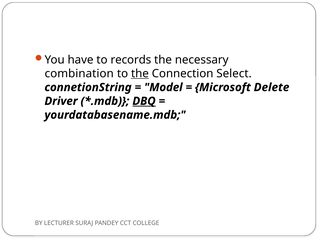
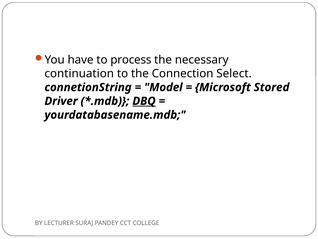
records: records -> process (131, 60)
combination: combination -> continuation (79, 73)
the underline: present -> none (140, 73)
Delete: Delete -> Stored (272, 87)
